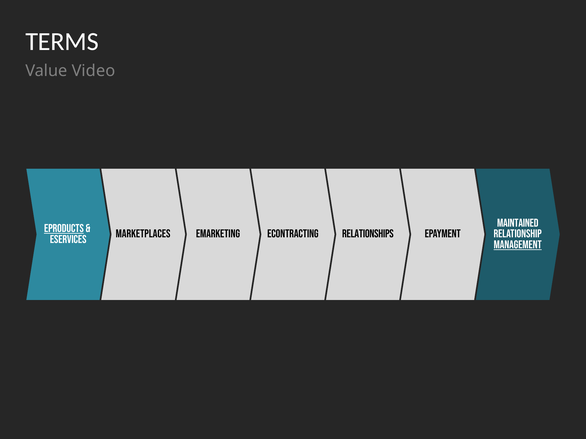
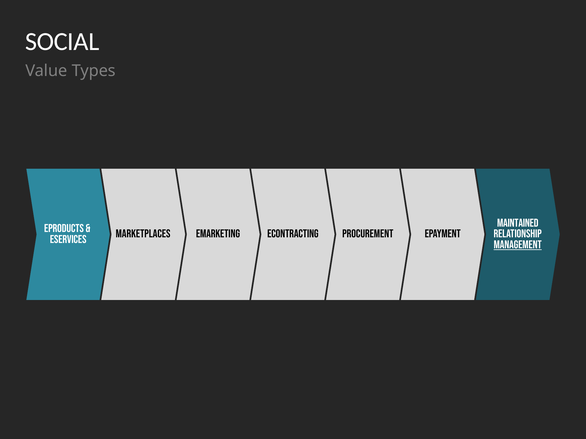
TERMS: TERMS -> SOCIAL (62, 42)
Video: Video -> Types (94, 71)
EPRODUCTS underline: present -> none (64, 229)
RELATIONSHIPS: RELATIONSHIPS -> PROCUREMENT (368, 234)
